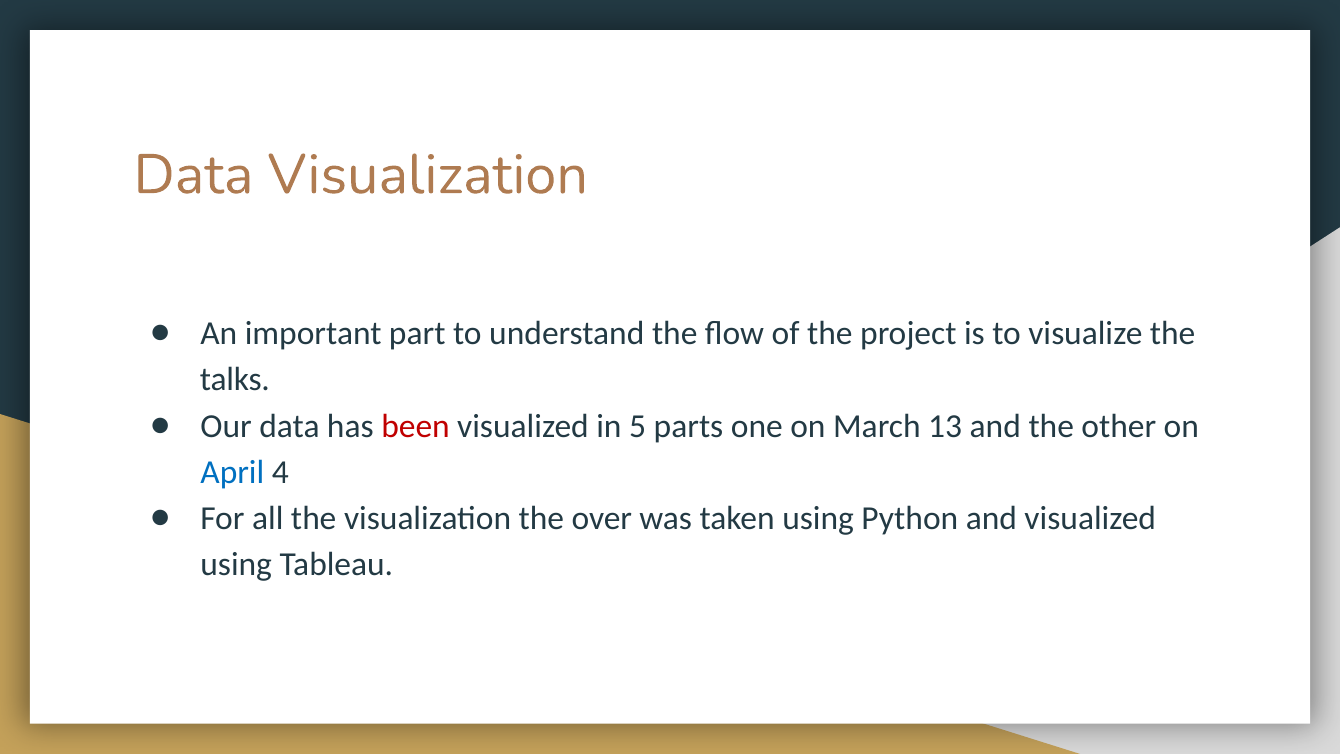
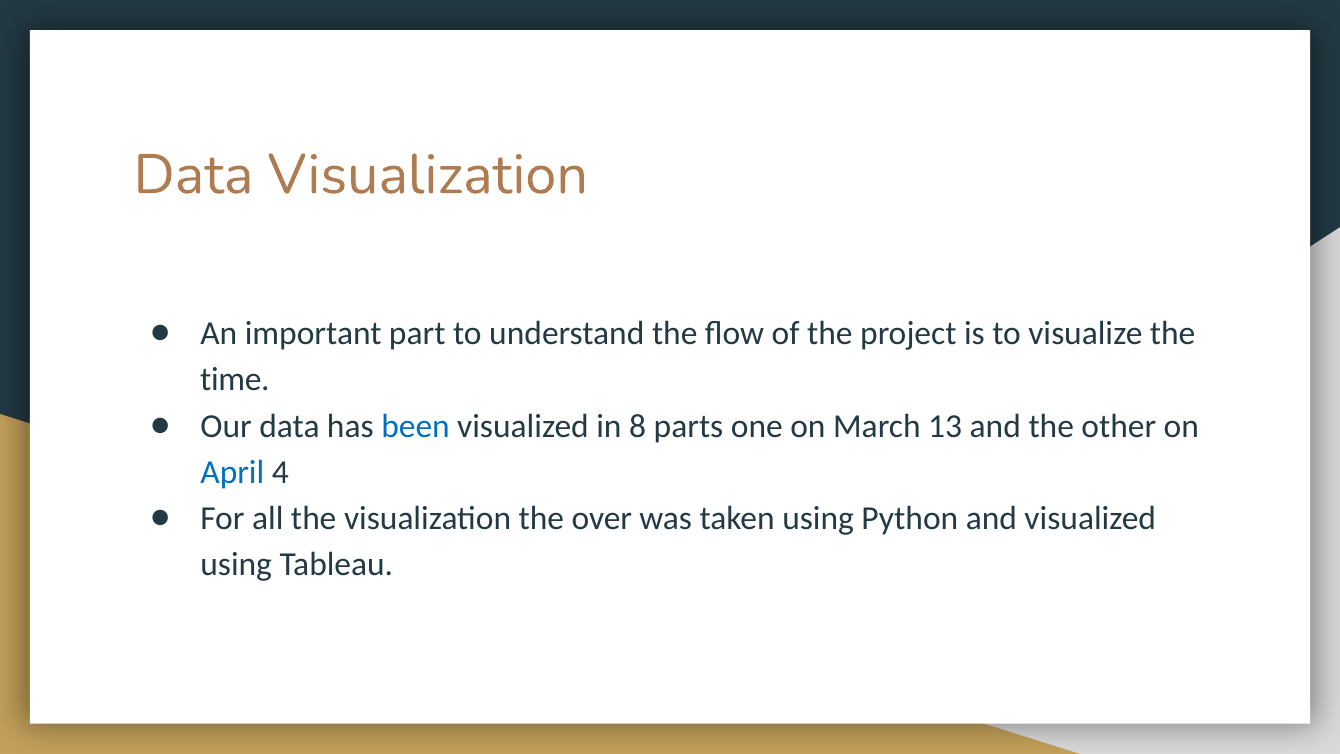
talks: talks -> time (235, 380)
been colour: red -> blue (416, 426)
5: 5 -> 8 (638, 426)
